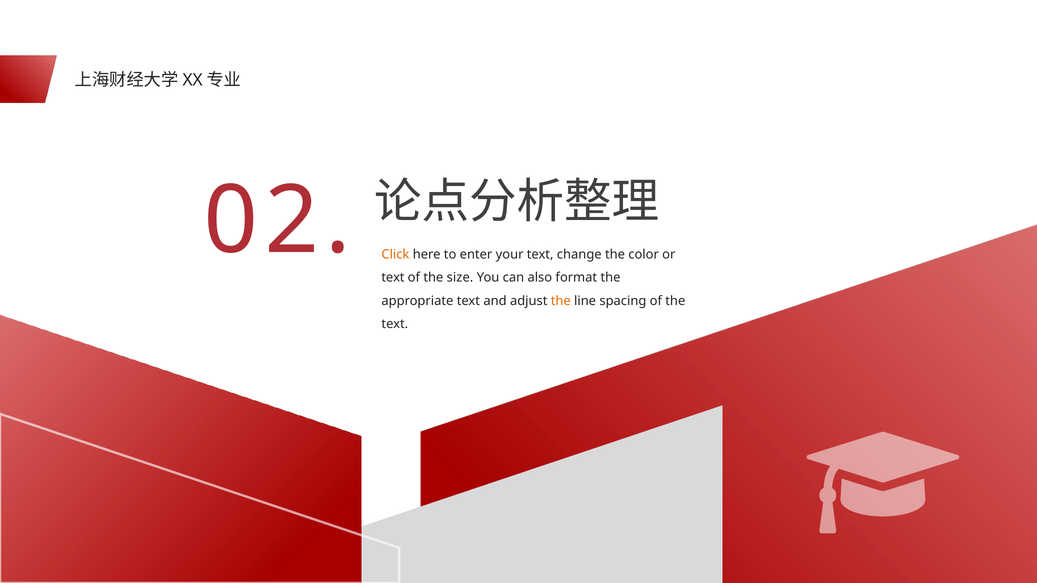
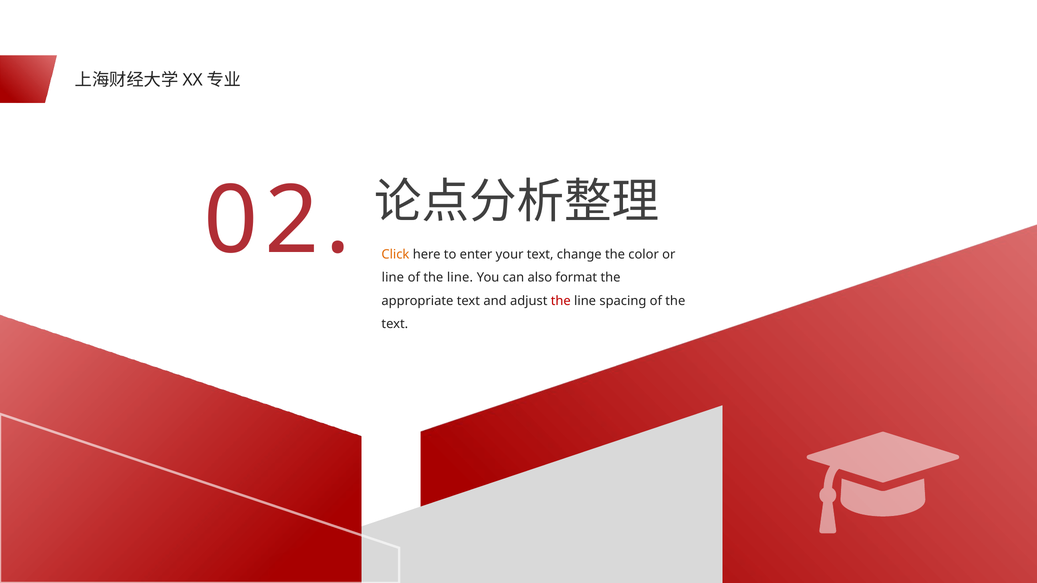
text: text -> line (393, 278)
of the size: size -> line (460, 278)
the colour: orange -> red (561, 301)
